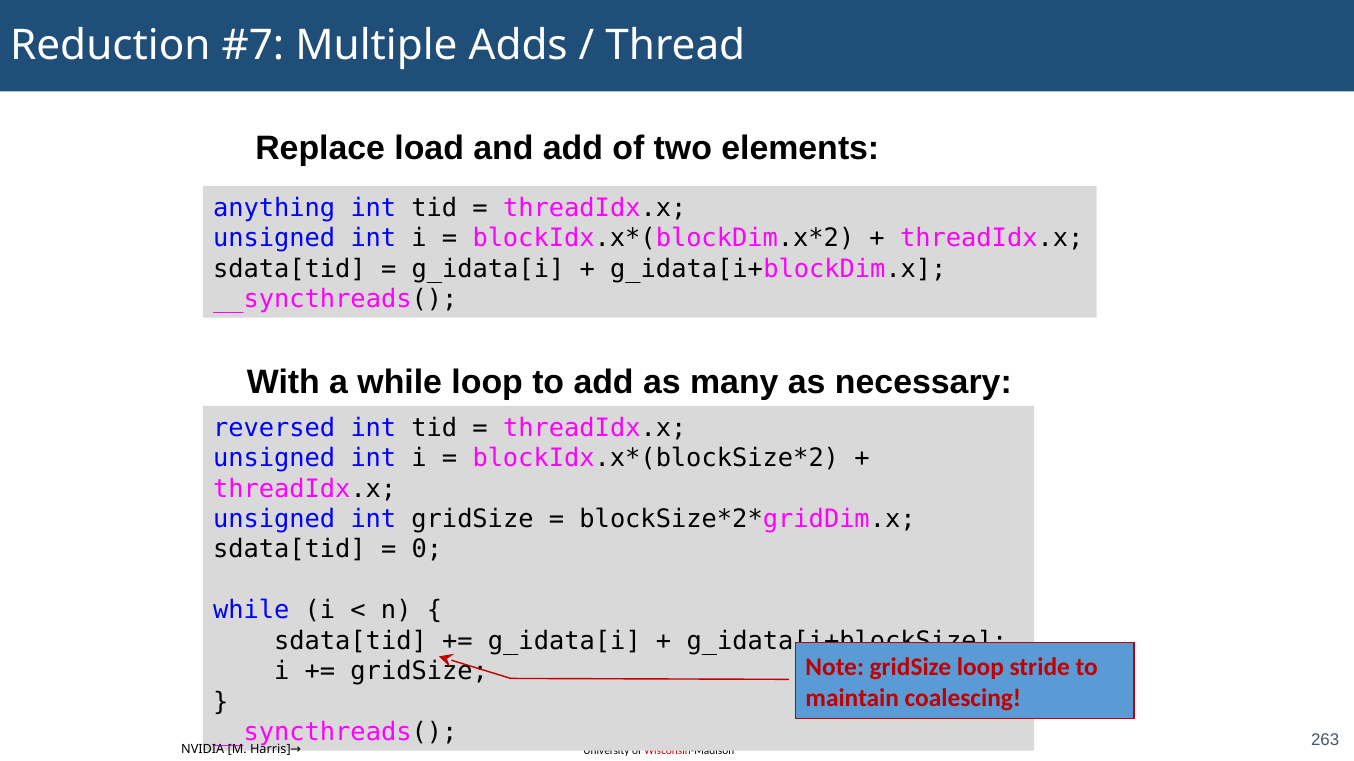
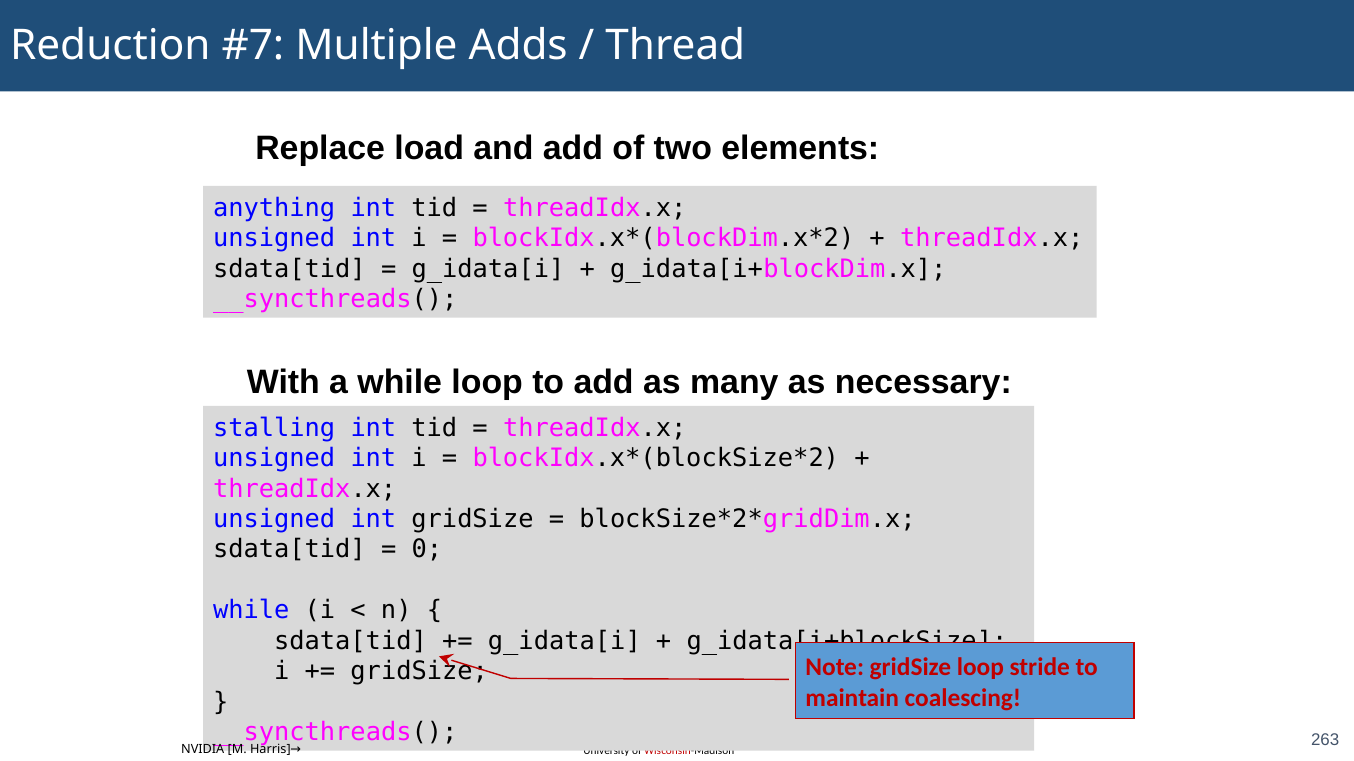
reversed: reversed -> stalling (274, 428)
